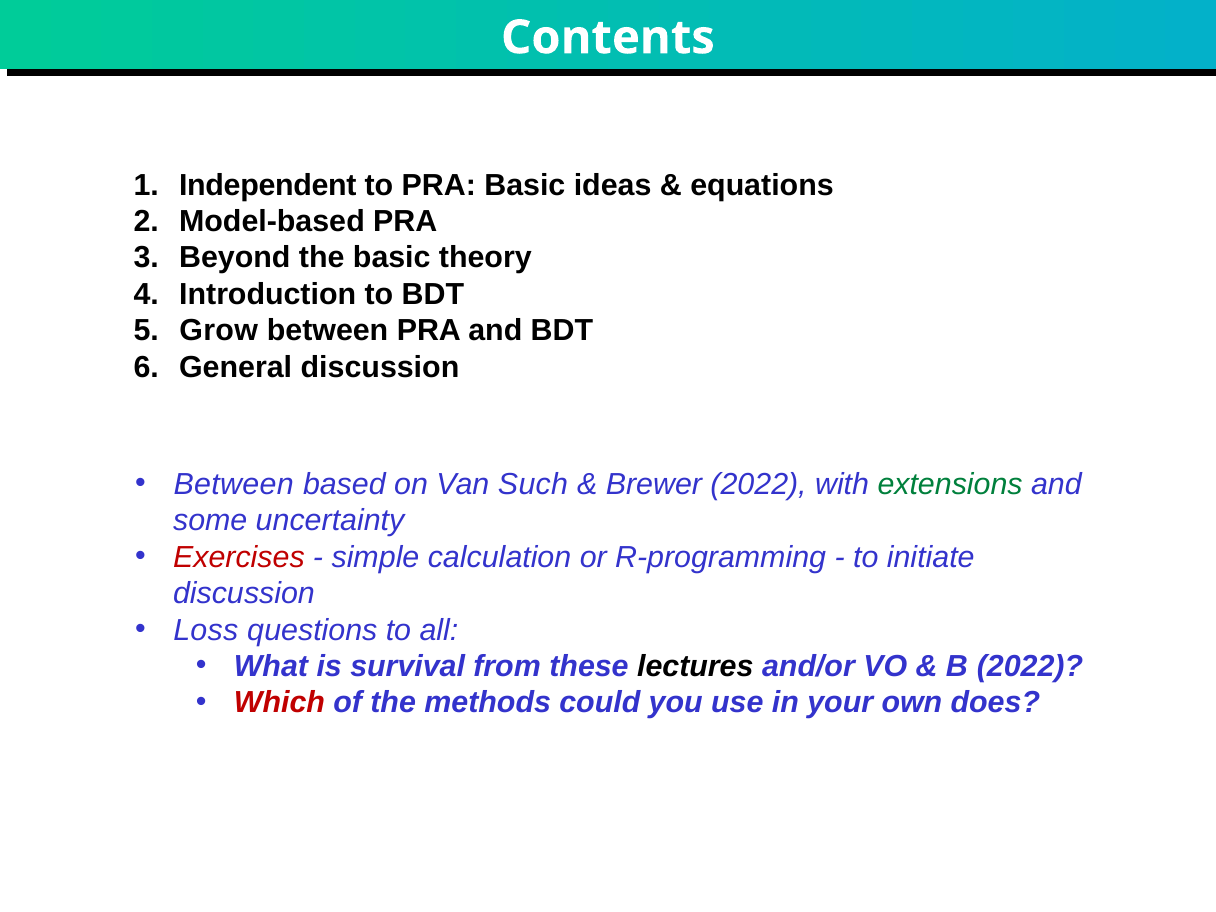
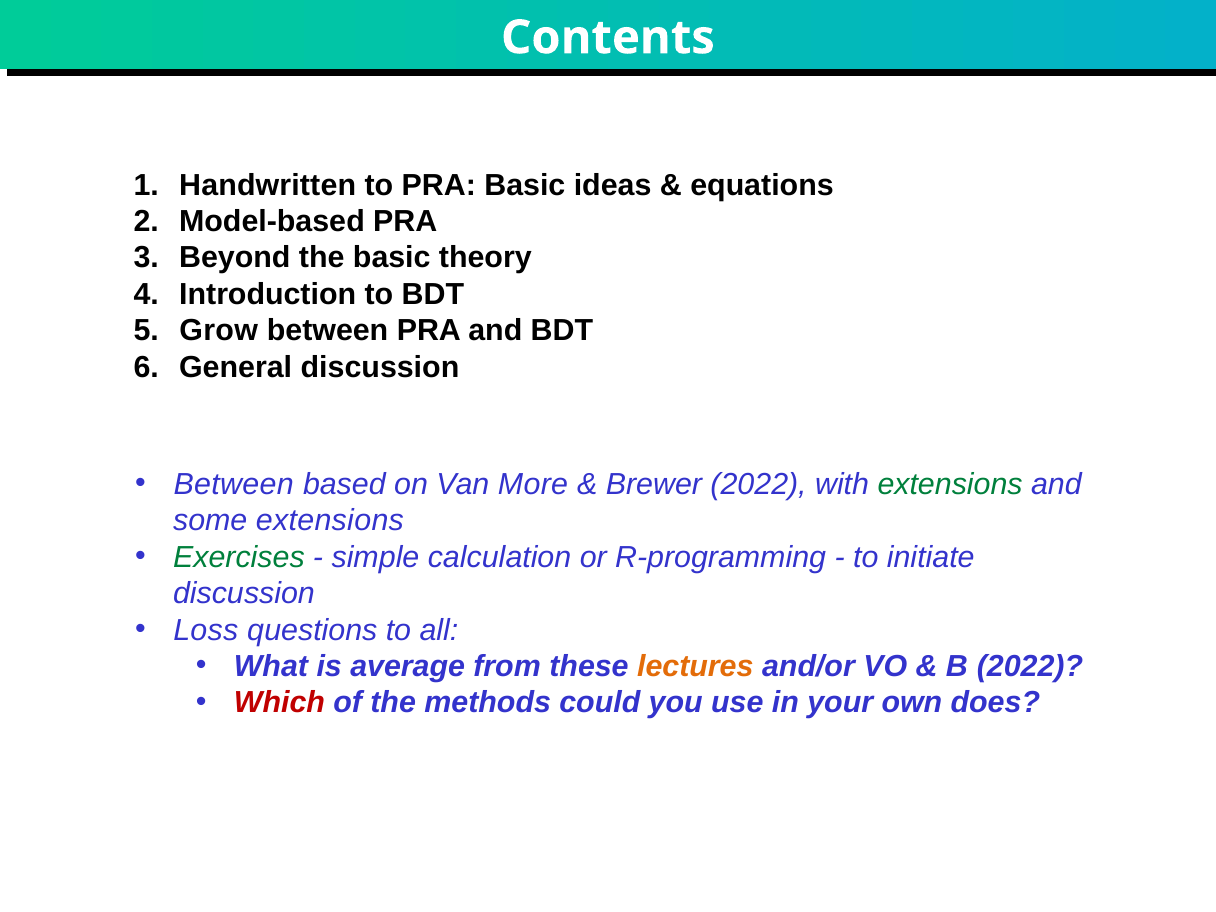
Independent: Independent -> Handwritten (268, 185)
Such: Such -> More (533, 484)
some uncertainty: uncertainty -> extensions (330, 521)
Exercises colour: red -> green (239, 557)
survival: survival -> average (408, 666)
lectures colour: black -> orange (695, 666)
